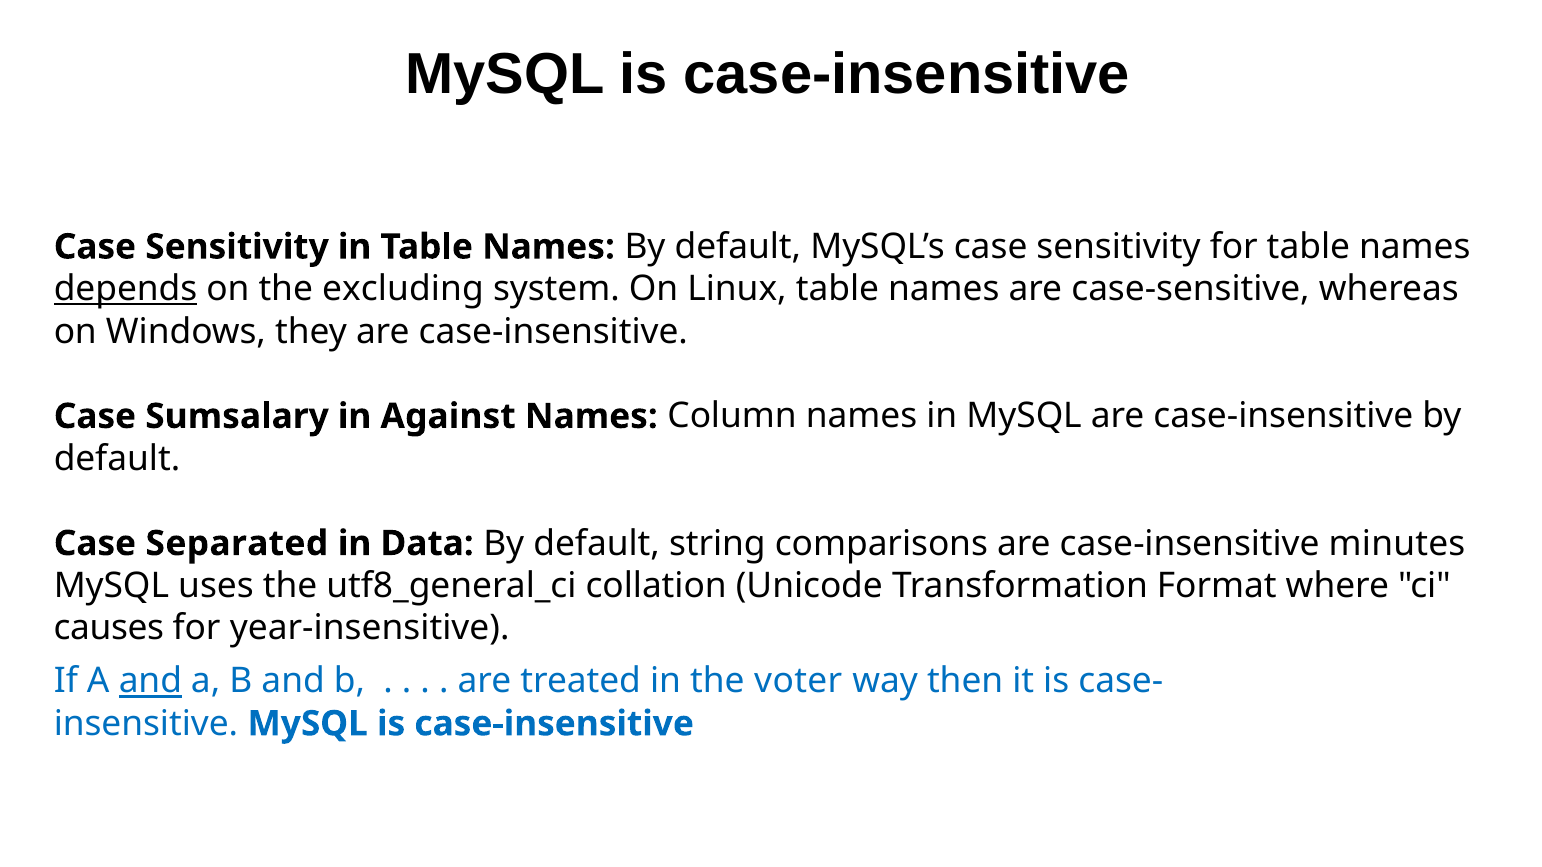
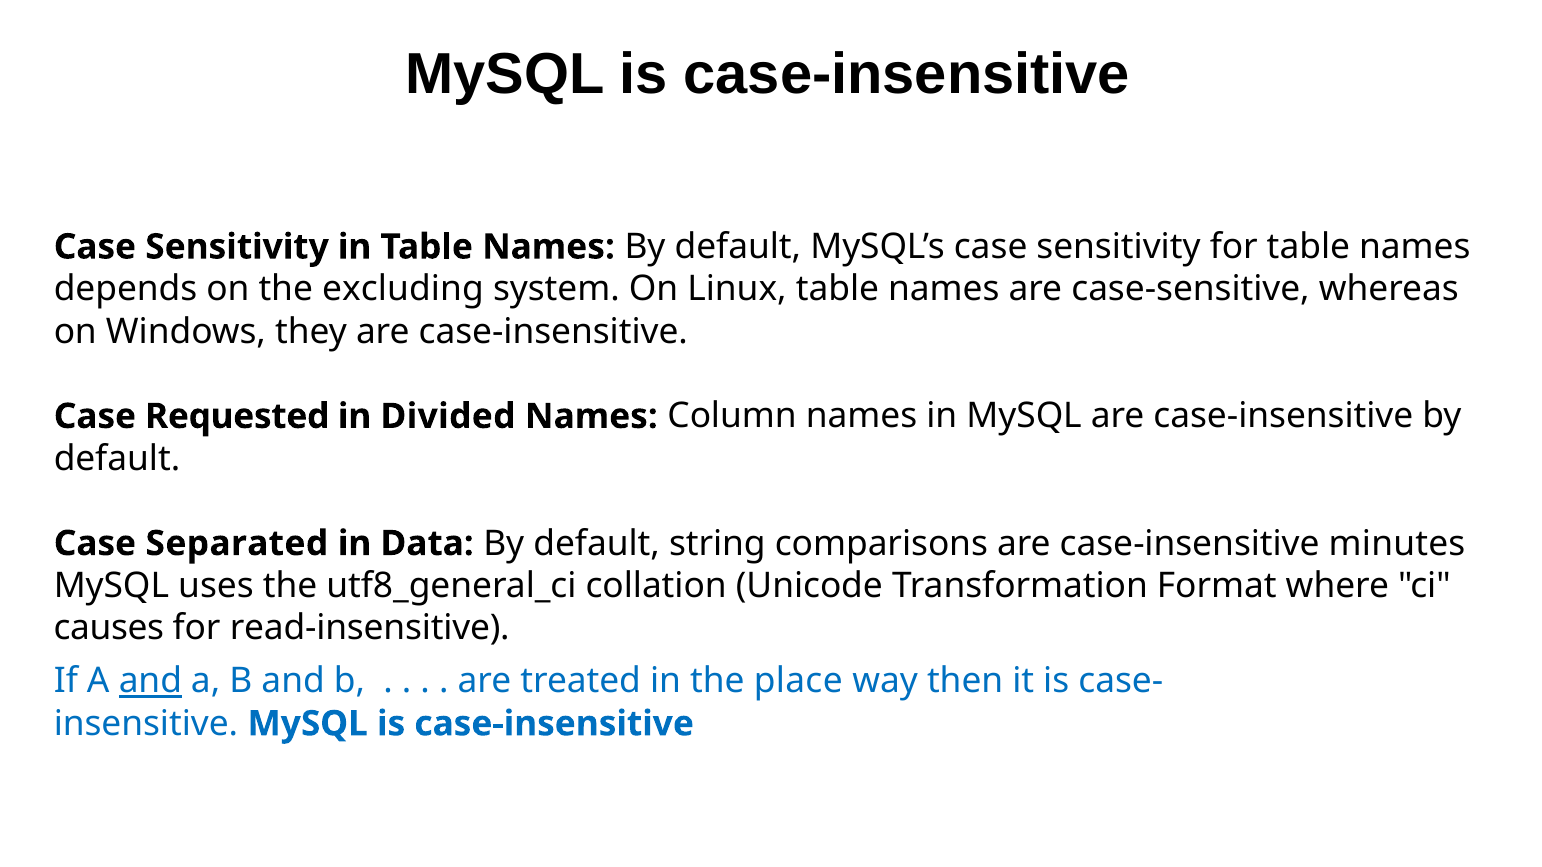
depends underline: present -> none (126, 289)
Sumsalary: Sumsalary -> Requested (237, 417)
Against: Against -> Divided (448, 417)
year-insensitive: year-insensitive -> read-insensitive (370, 628)
voter: voter -> place (798, 682)
